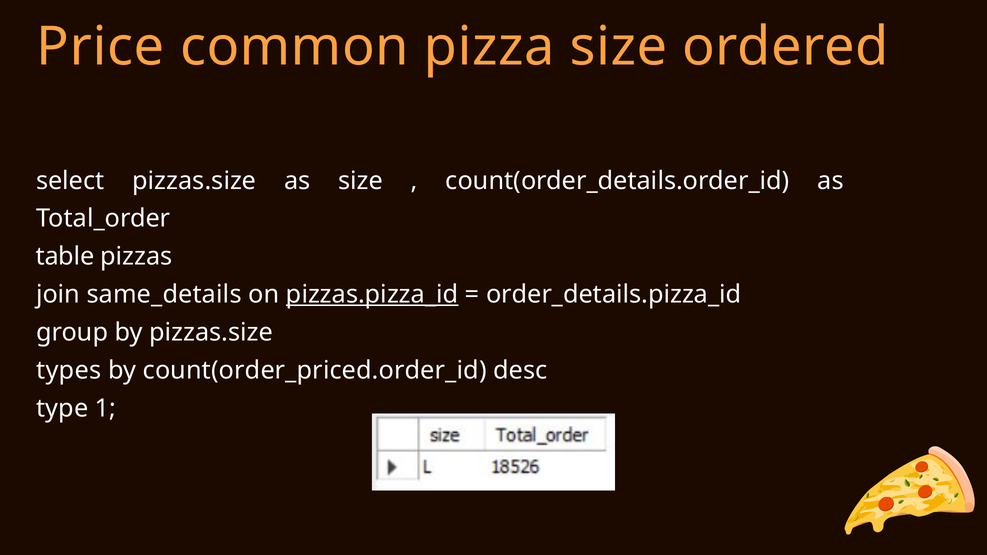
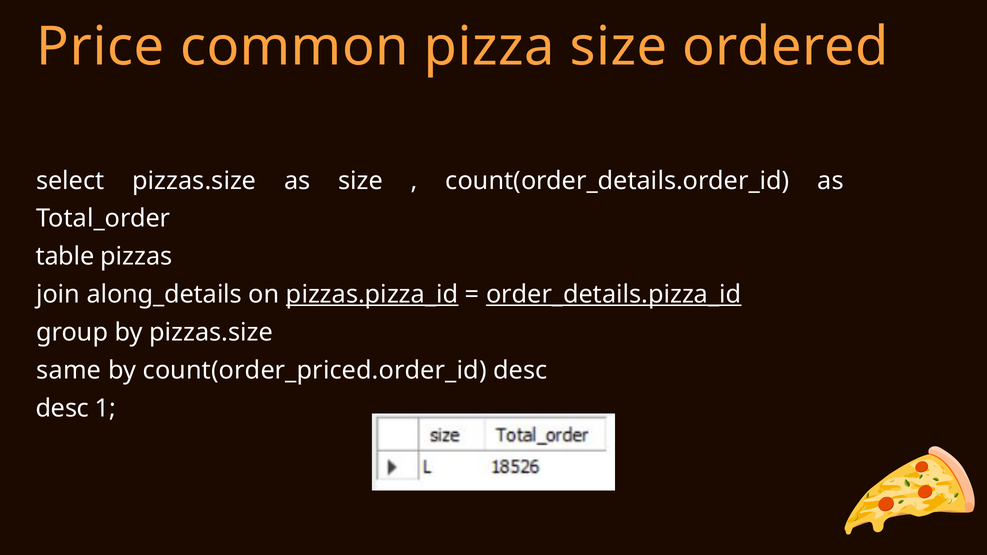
same_details: same_details -> along_details (164, 295)
order_details.pizza_id underline: none -> present (614, 295)
types: types -> same (69, 371)
type: type -> desc (62, 408)
